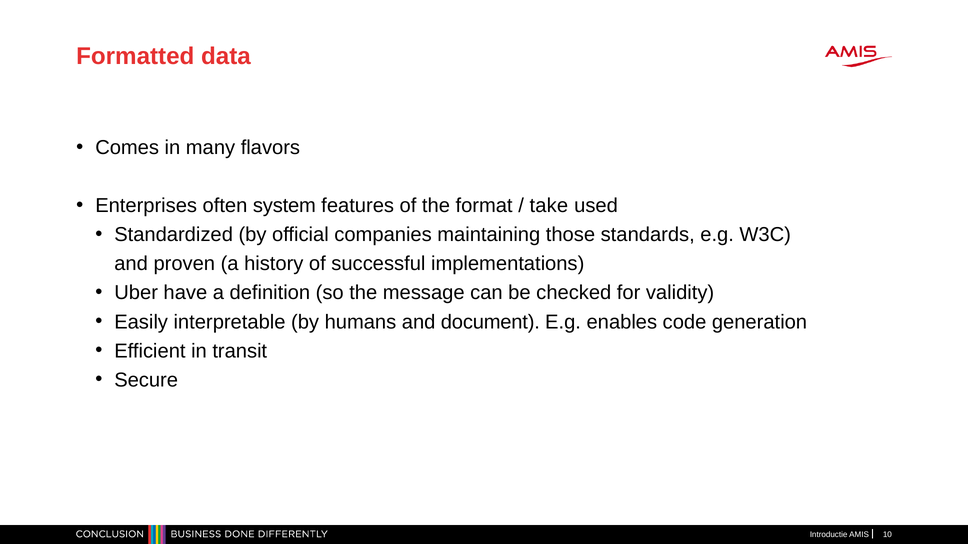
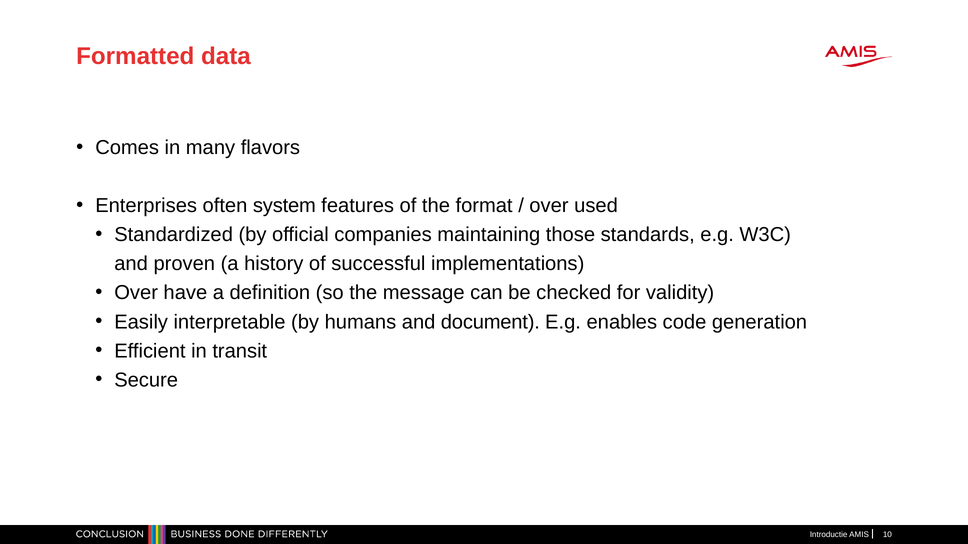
take: take -> over (549, 206)
Uber: Uber -> Over (136, 293)
